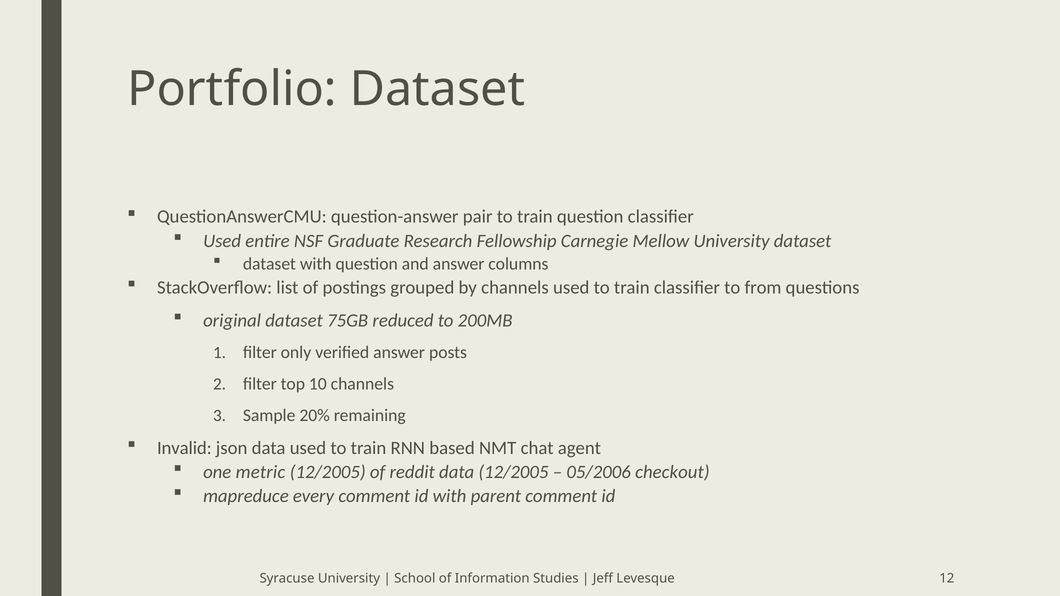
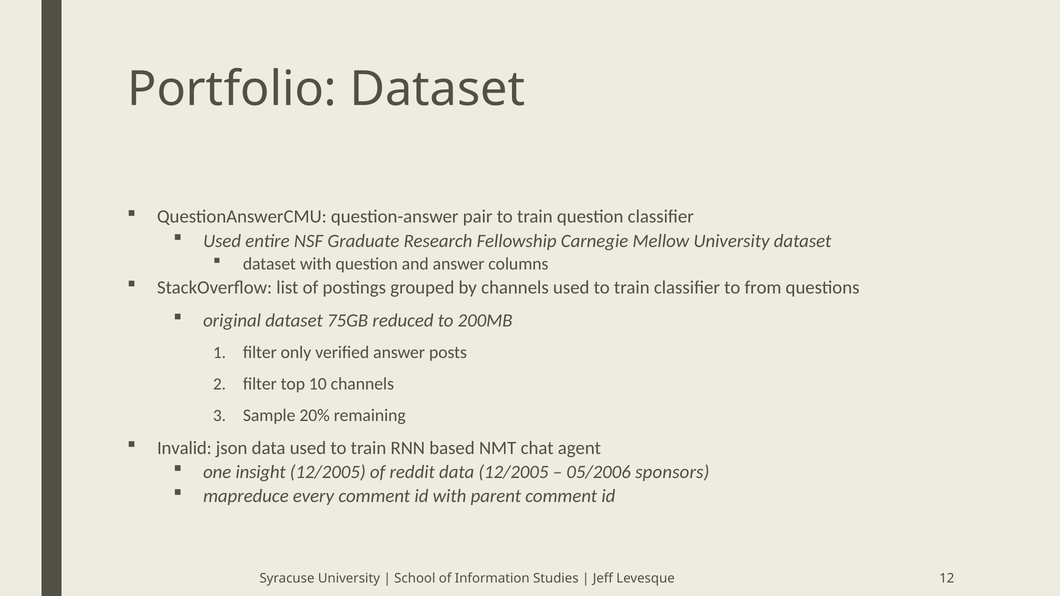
metric: metric -> insight (261, 472)
checkout: checkout -> sponsors (672, 472)
